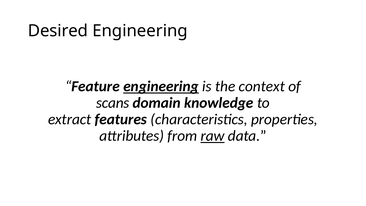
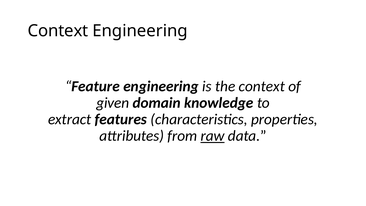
Desired: Desired -> Context (58, 31)
engineering underline: present -> none (161, 86)
scans: scans -> given (113, 103)
